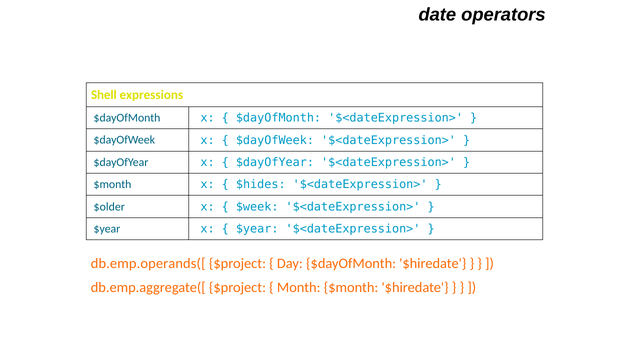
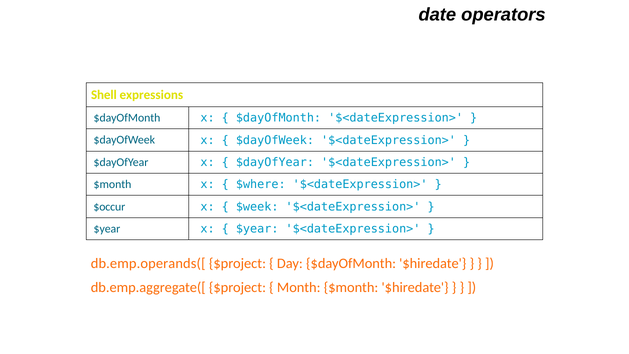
$hides: $hides -> $where (261, 184)
$older: $older -> $occur (109, 207)
